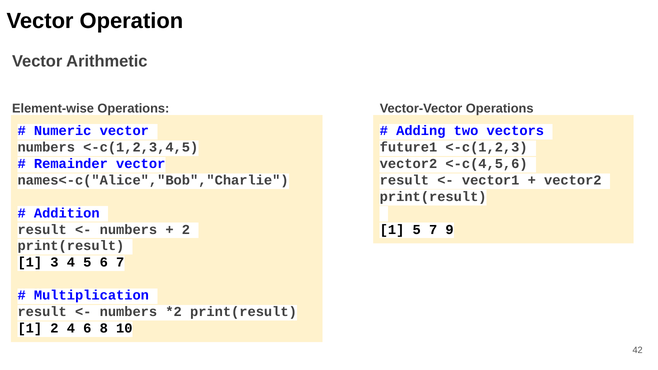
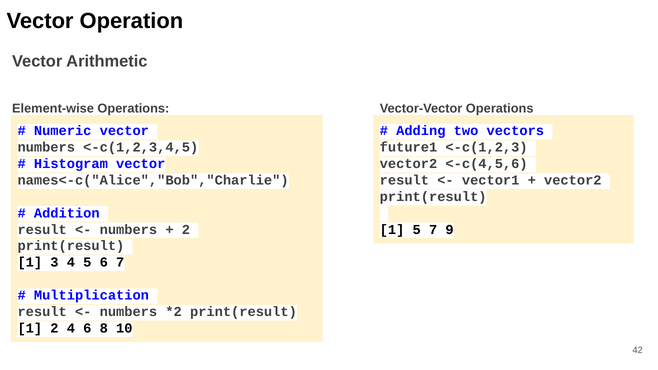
Remainder: Remainder -> Histogram (71, 164)
